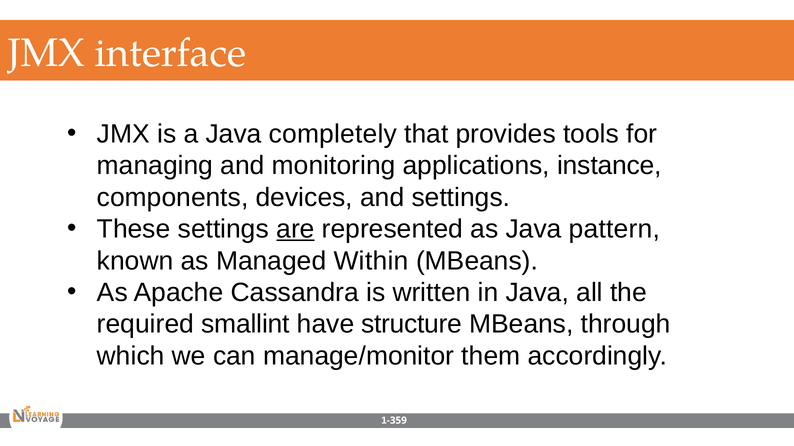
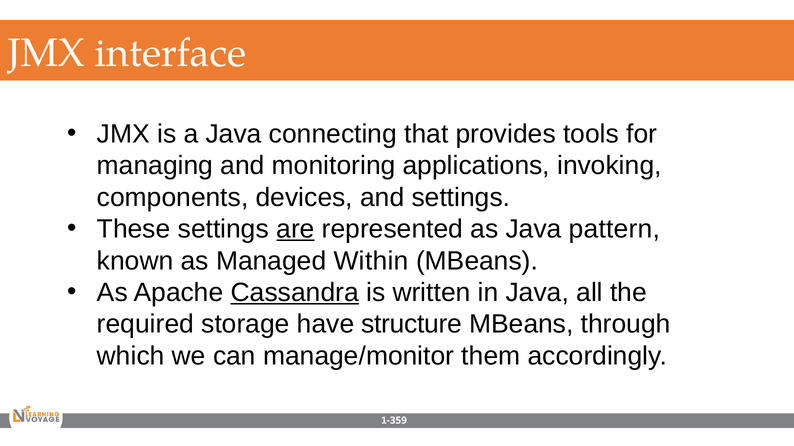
completely: completely -> connecting (333, 134)
instance: instance -> invoking (609, 166)
Cassandra underline: none -> present (295, 293)
smallint: smallint -> storage (245, 325)
